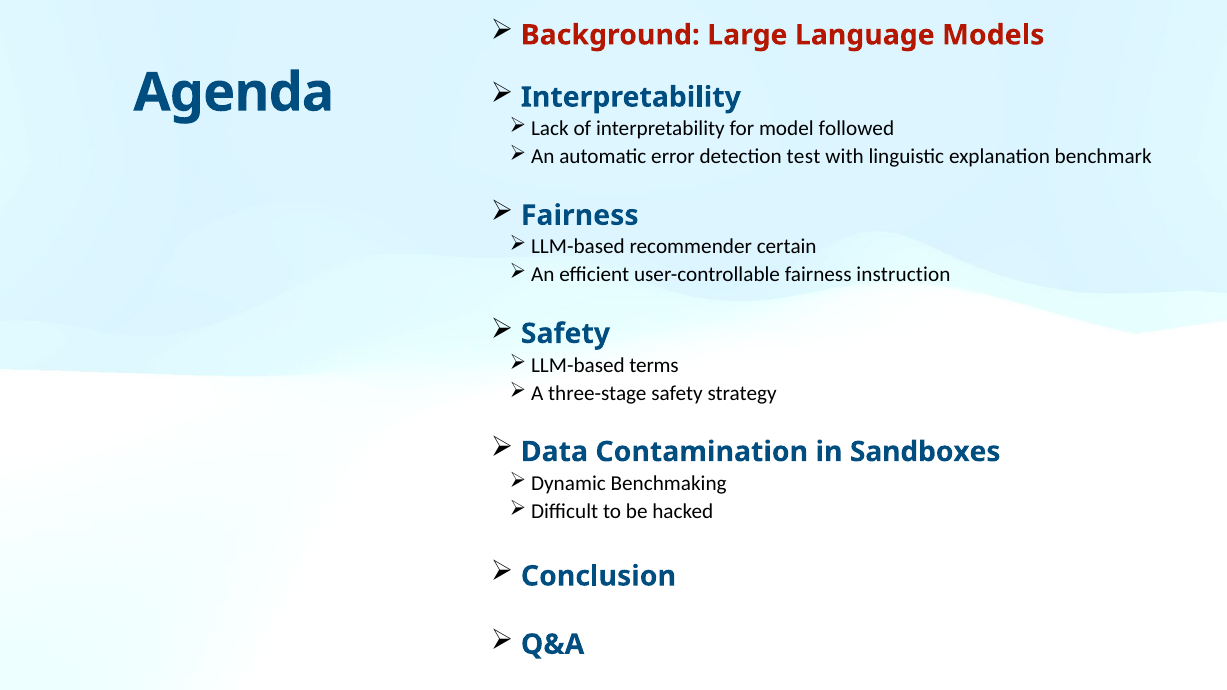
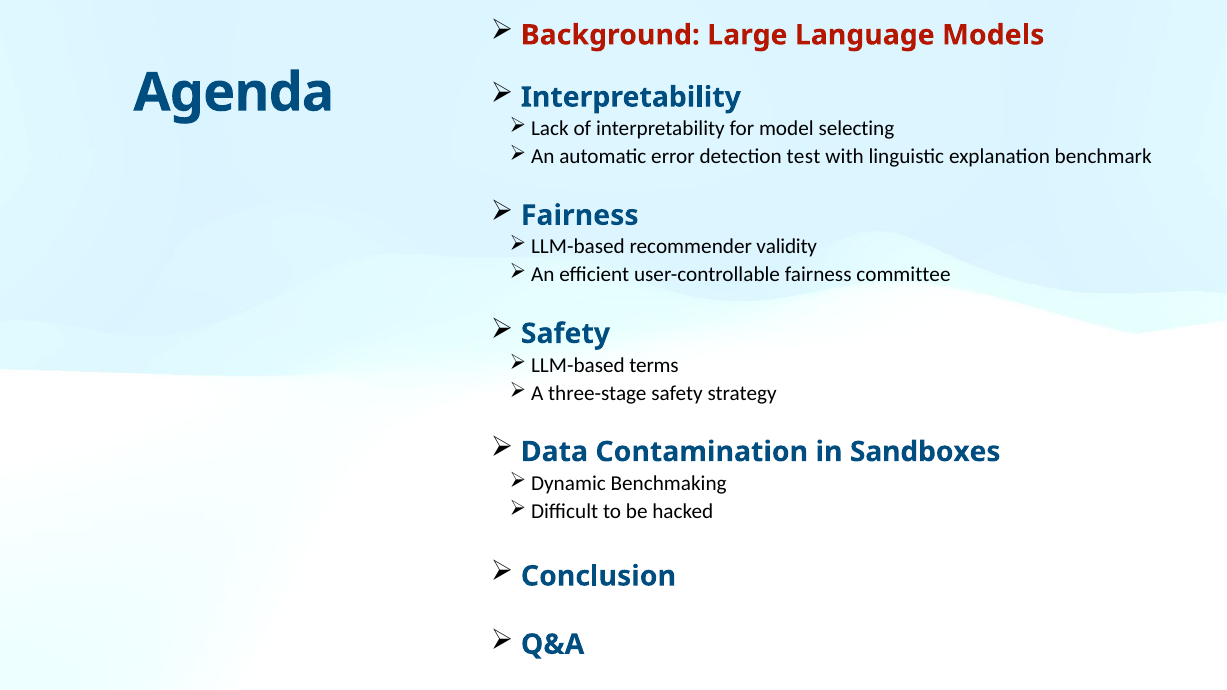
followed: followed -> selecting (856, 129)
certain: certain -> validity (787, 247)
instruction: instruction -> committee (903, 275)
